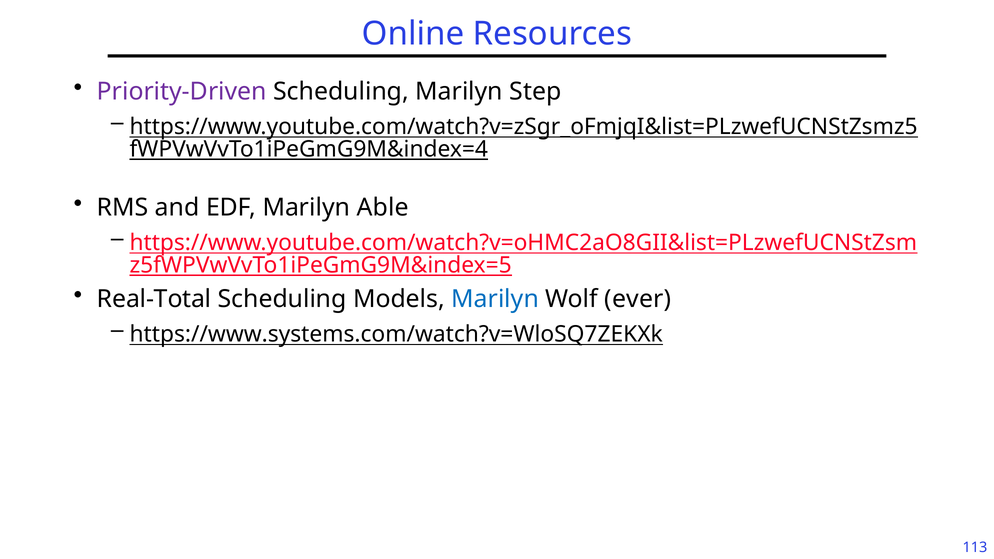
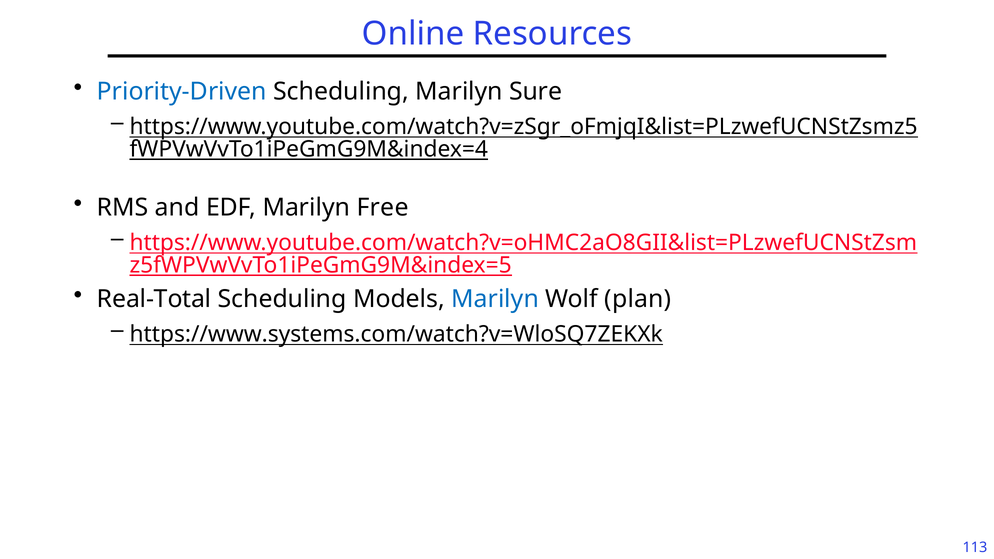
Priority-Driven colour: purple -> blue (182, 91)
Step: Step -> Sure (536, 91)
Able: Able -> Free (383, 207)
ever: ever -> plan (638, 299)
